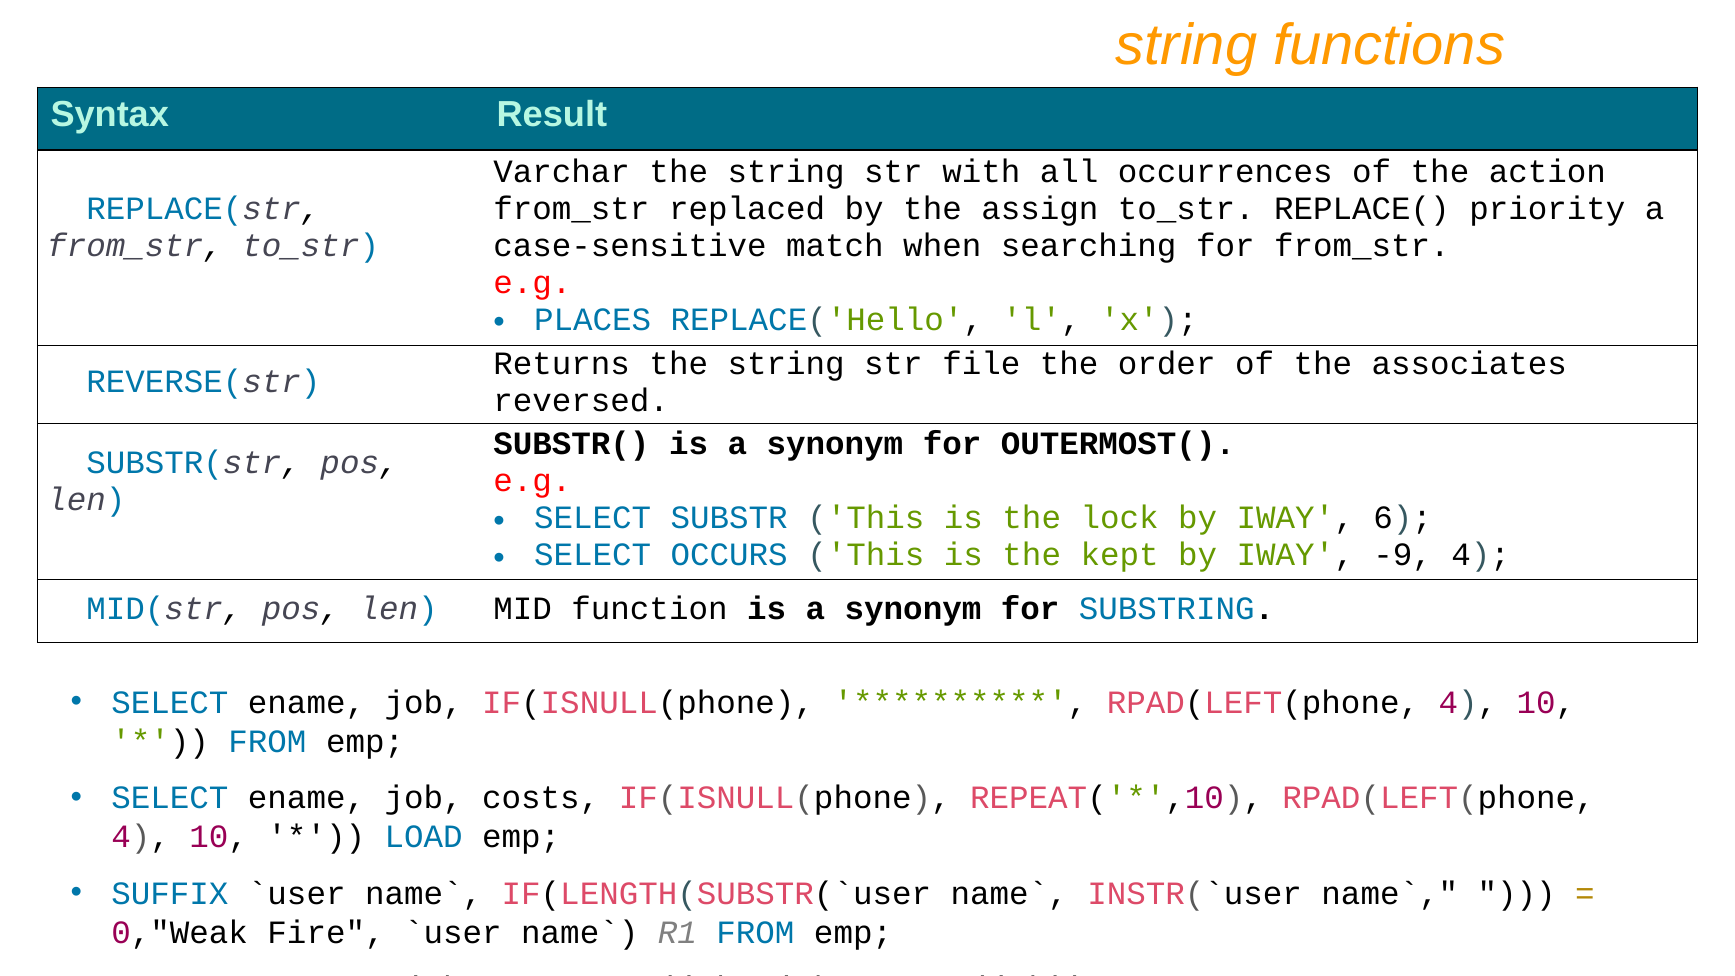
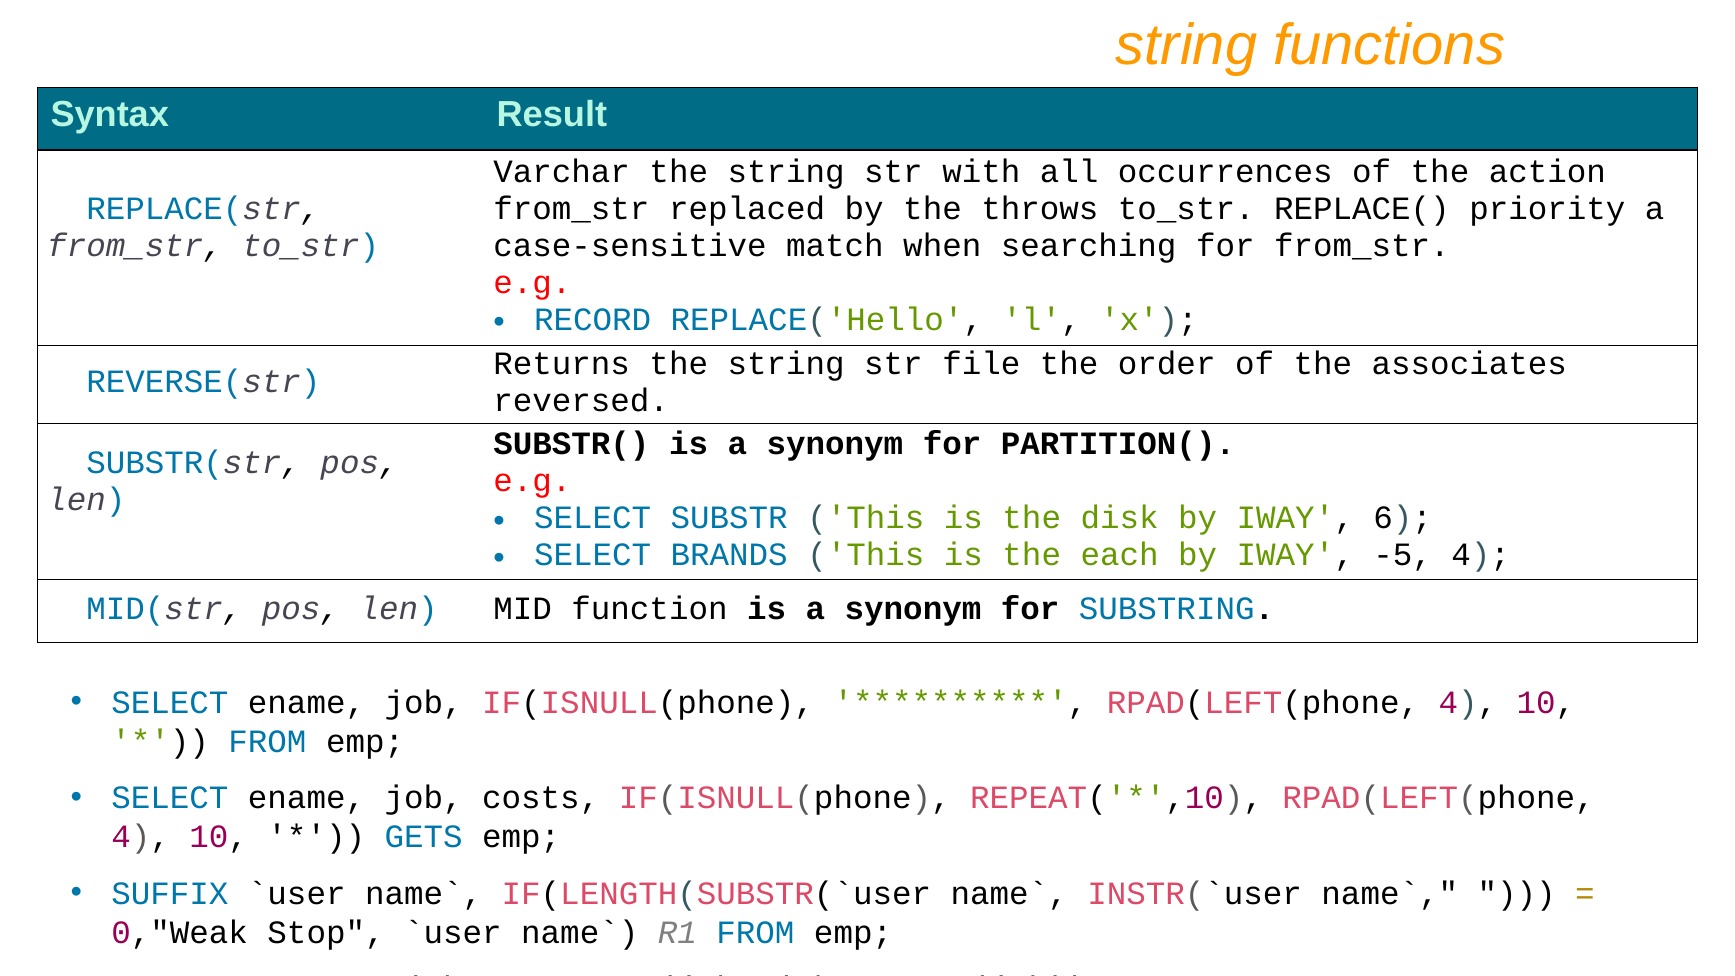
assign: assign -> throws (1040, 209)
PLACES: PLACES -> RECORD (593, 319)
OUTERMOST(: OUTERMOST( -> PARTITION( (1118, 444)
lock: lock -> disk (1120, 518)
OCCURS: OCCURS -> BRANDS (729, 555)
kept: kept -> each (1120, 555)
-9: -9 -> -5 (1403, 555)
LOAD: LOAD -> GETS (424, 837)
Fire: Fire -> Stop (326, 932)
